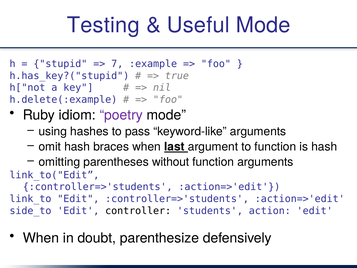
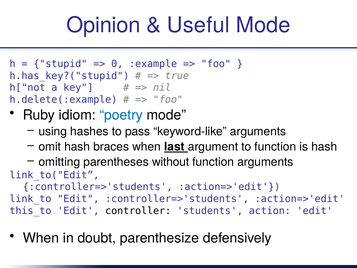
Testing: Testing -> Opinion (103, 25)
7: 7 -> 0 (117, 64)
poetry colour: purple -> blue (121, 115)
side_to: side_to -> this_to (30, 211)
